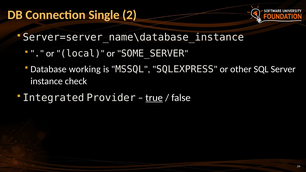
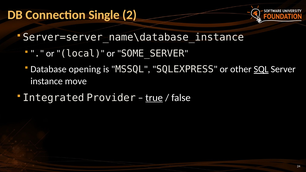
working: working -> opening (85, 69)
SQL underline: none -> present (261, 69)
check: check -> move (76, 81)
